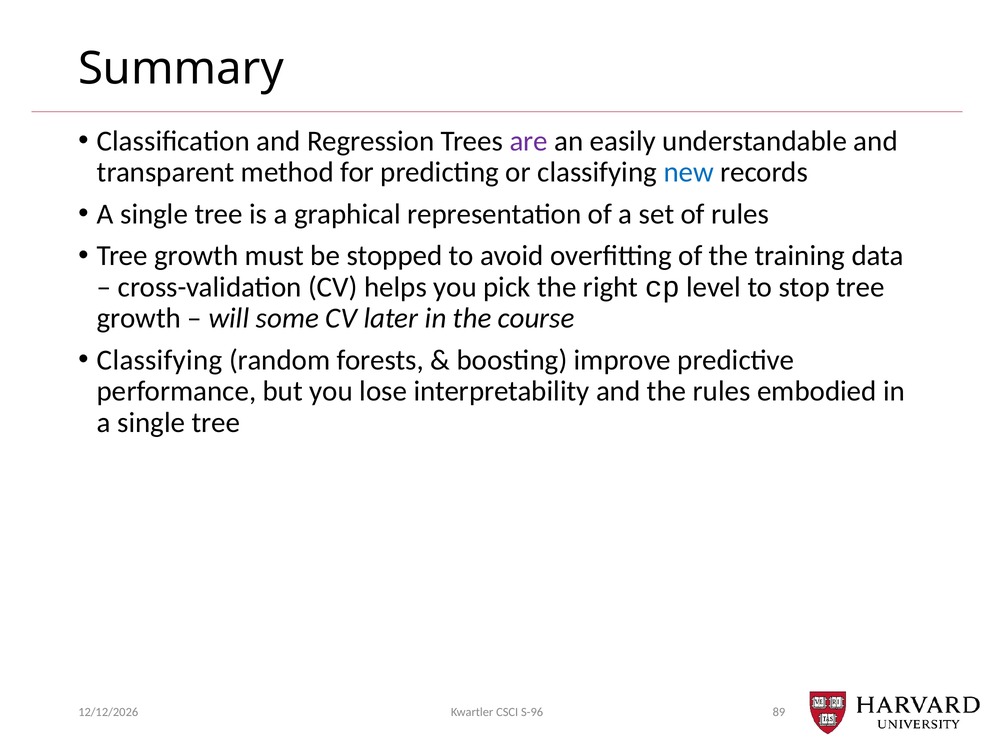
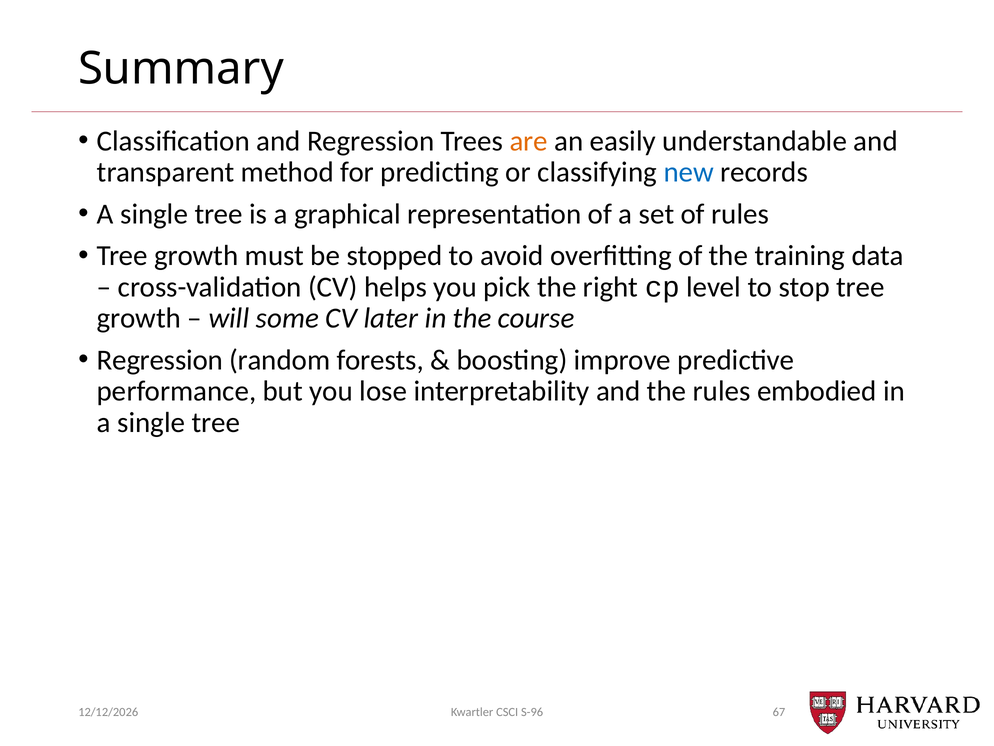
are colour: purple -> orange (529, 141)
Classifying: Classifying -> Regression (160, 360)
89: 89 -> 67 (779, 712)
